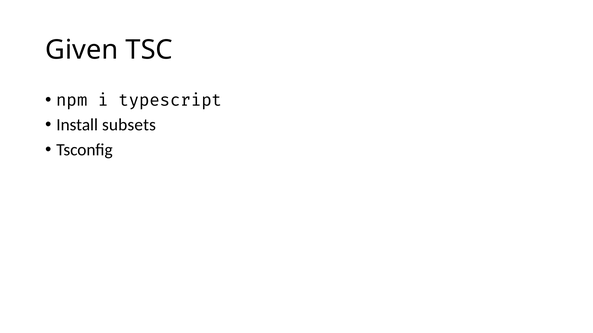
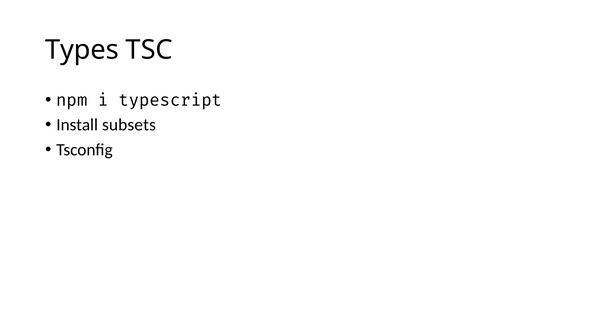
Given: Given -> Types (82, 50)
